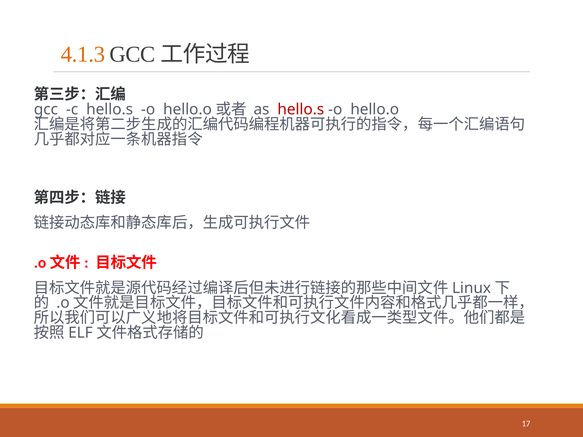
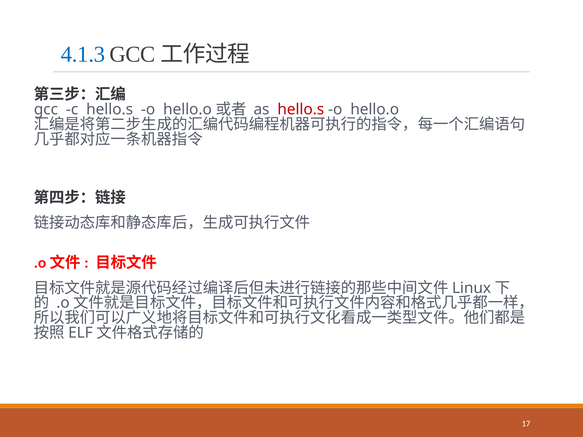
4.1.3 colour: orange -> blue (83, 54)
